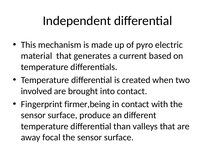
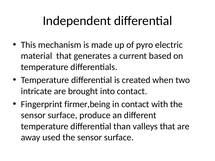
involved: involved -> intricate (36, 91)
focal: focal -> used (51, 138)
